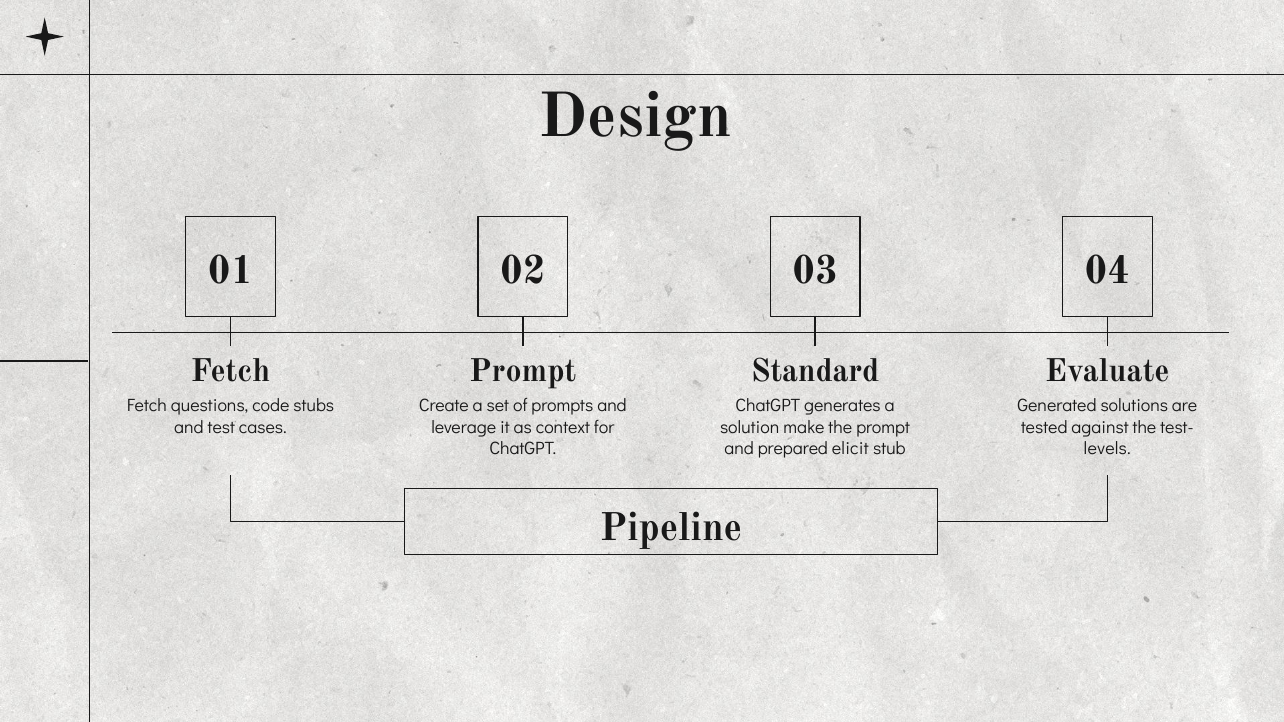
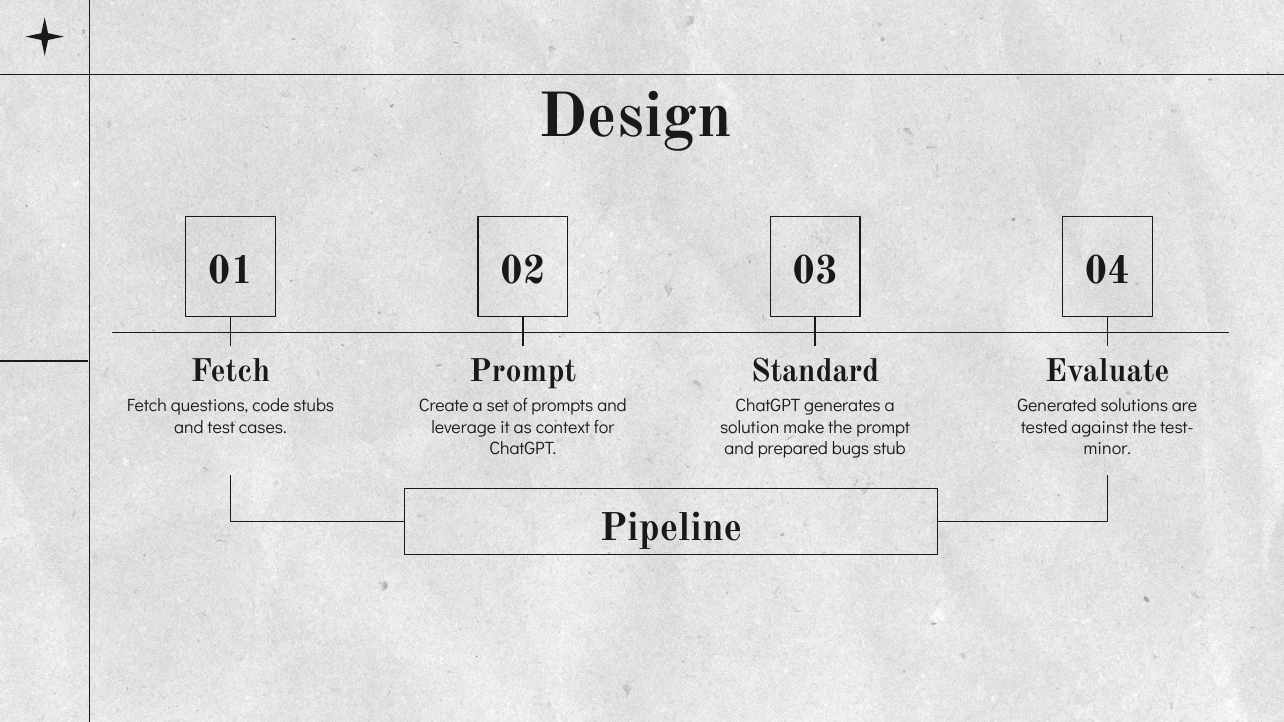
elicit: elicit -> bugs (851, 449)
levels: levels -> minor (1107, 449)
